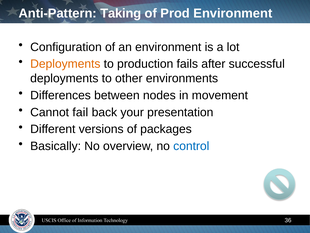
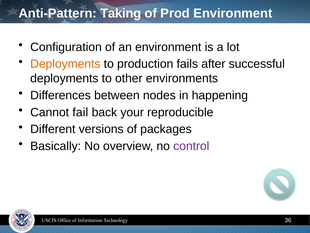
movement: movement -> happening (220, 95)
presentation: presentation -> reproducible (180, 112)
control colour: blue -> purple (191, 146)
